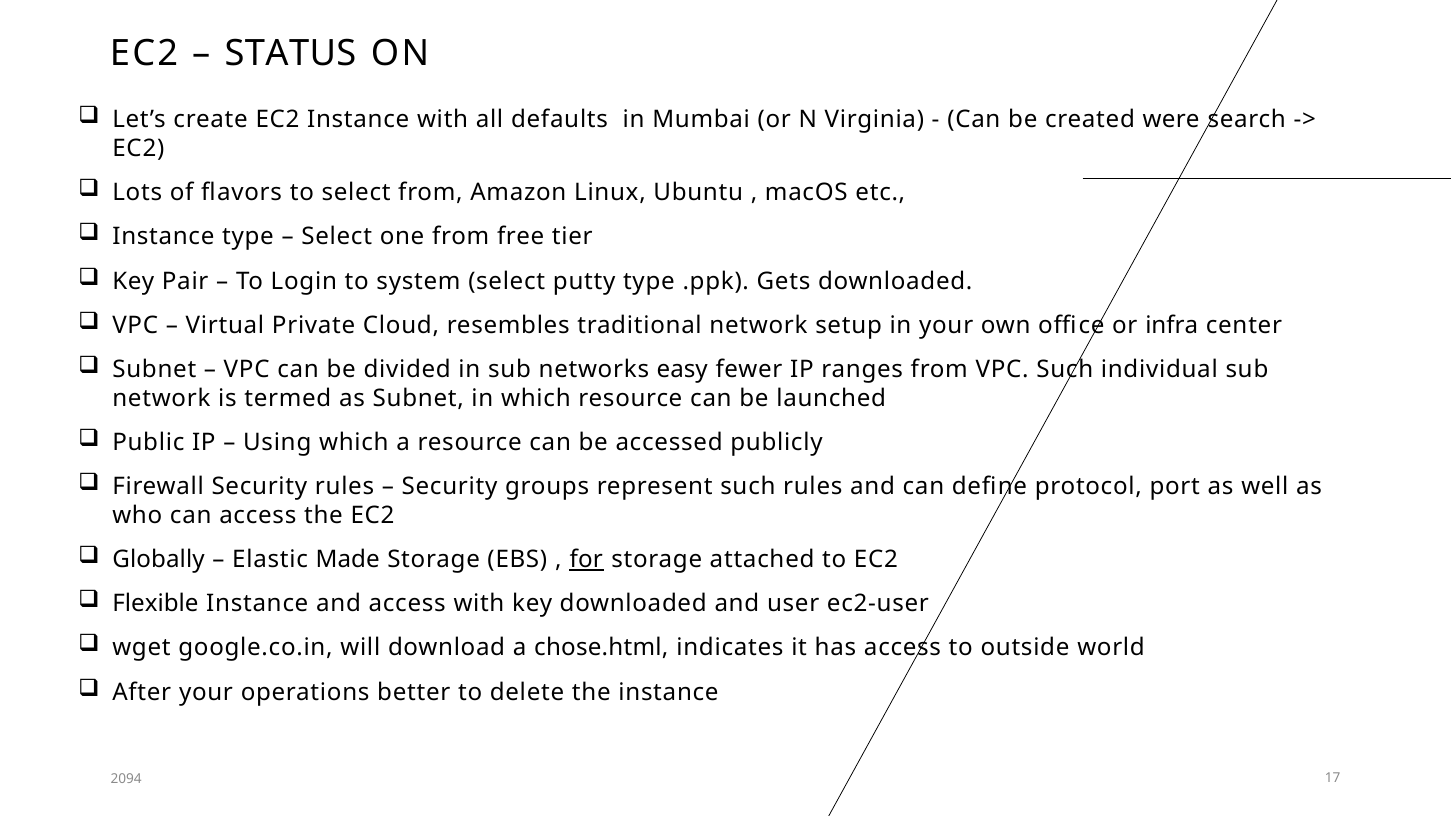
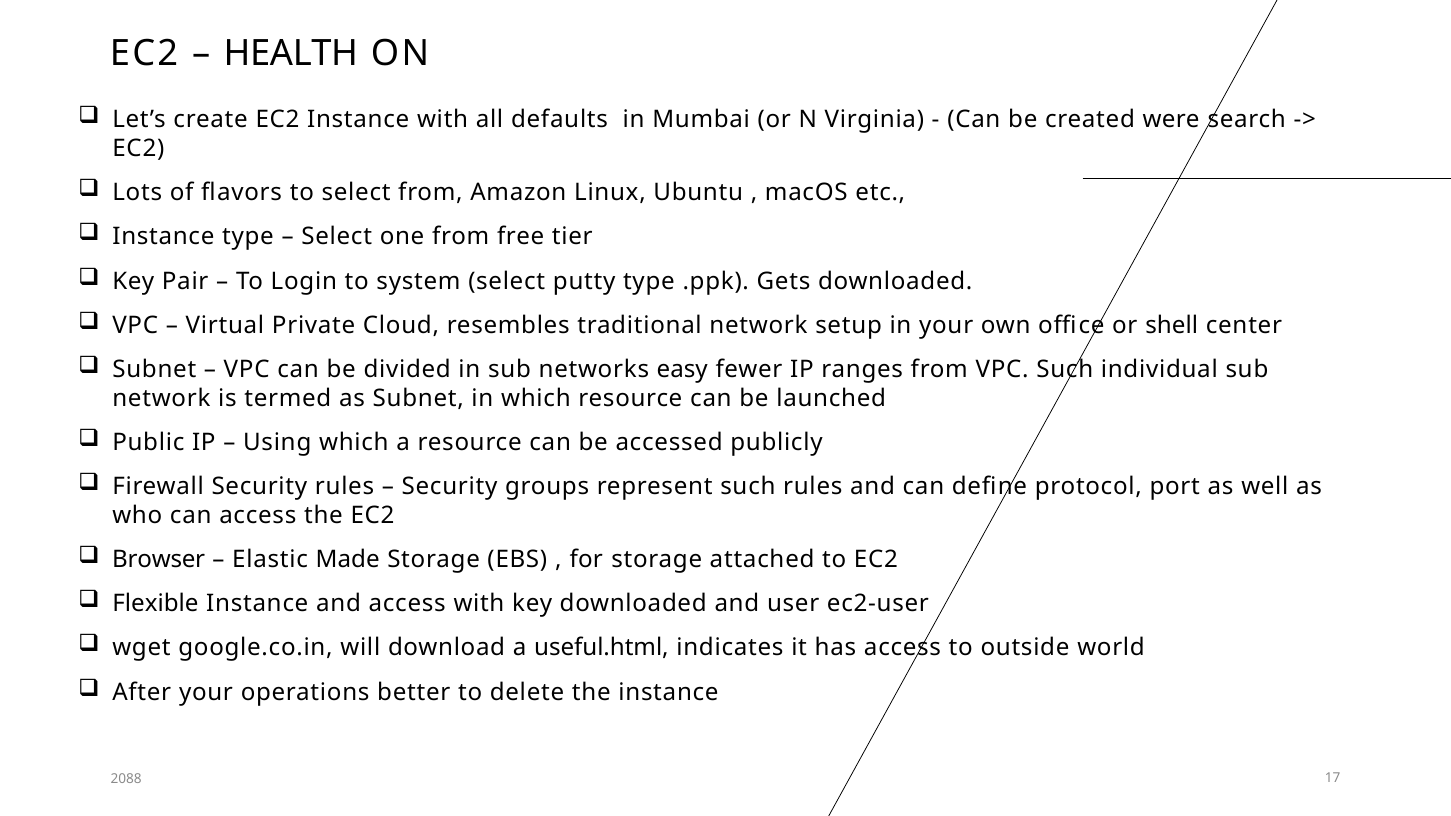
STATUS: STATUS -> HEALTH (291, 53)
infra: infra -> shell (1172, 325)
Globally: Globally -> Browser (159, 560)
for underline: present -> none (586, 560)
chose.html: chose.html -> useful.html (601, 648)
2094: 2094 -> 2088 (126, 779)
